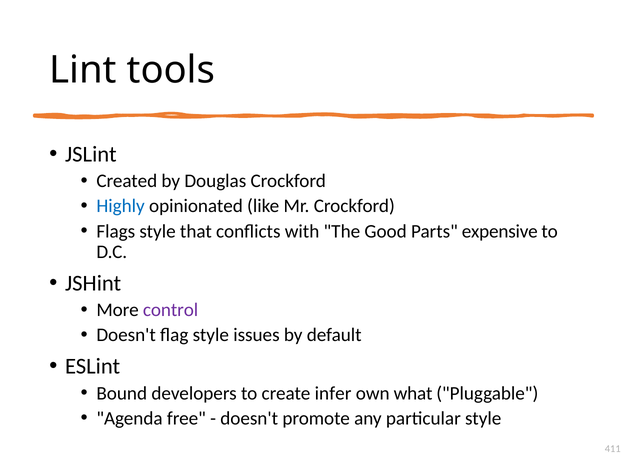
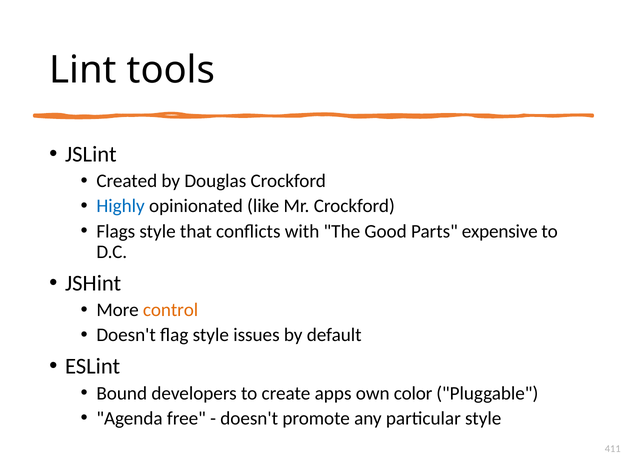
control colour: purple -> orange (171, 310)
infer: infer -> apps (333, 393)
what: what -> color (413, 393)
